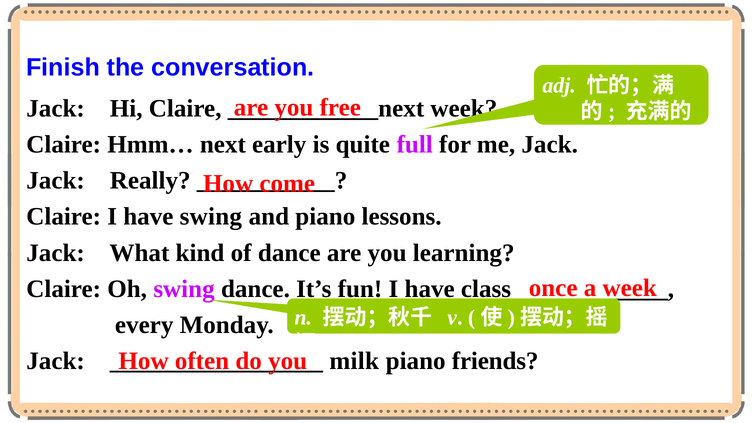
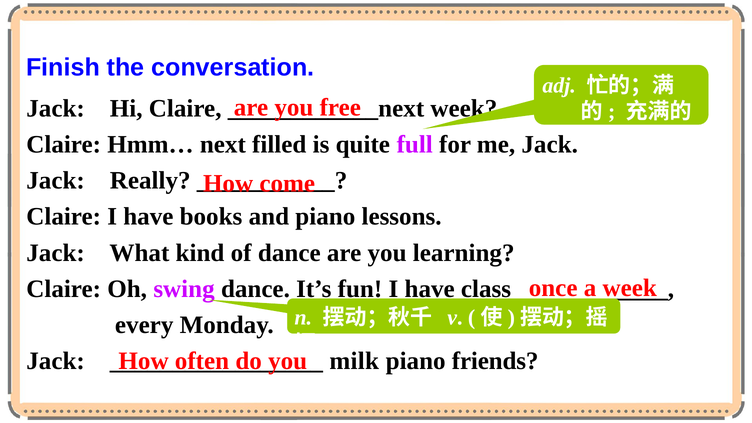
early: early -> filled (279, 144)
have swing: swing -> books (211, 217)
